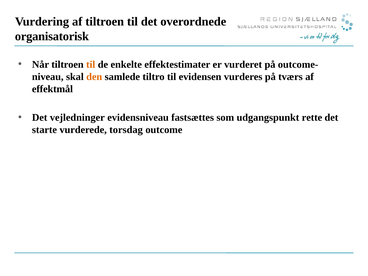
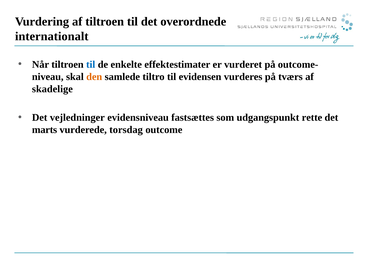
organisatorisk: organisatorisk -> internationalt (52, 36)
til colour: orange -> blue (91, 64)
effektmål: effektmål -> skadelige (52, 89)
starte: starte -> marts (45, 130)
